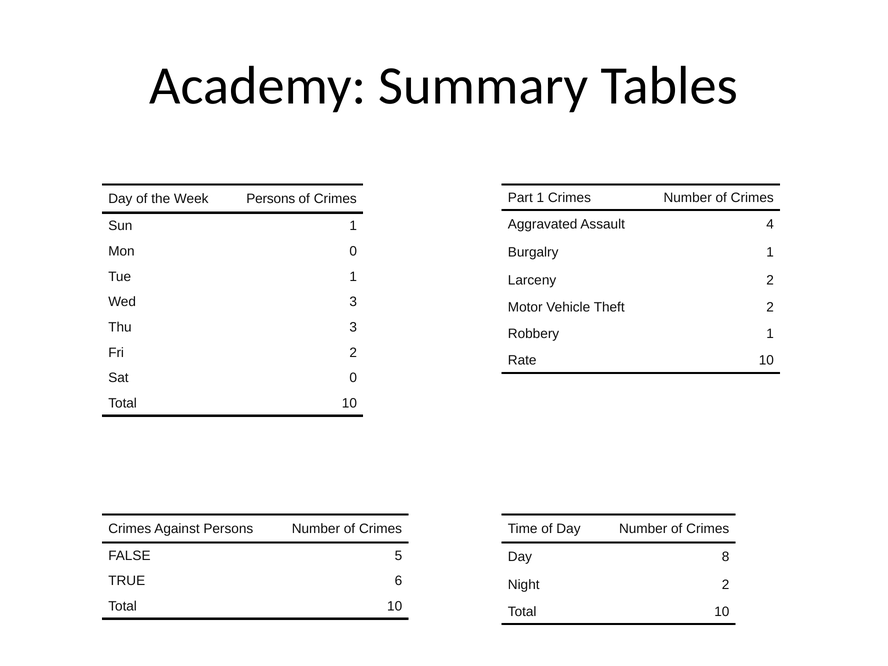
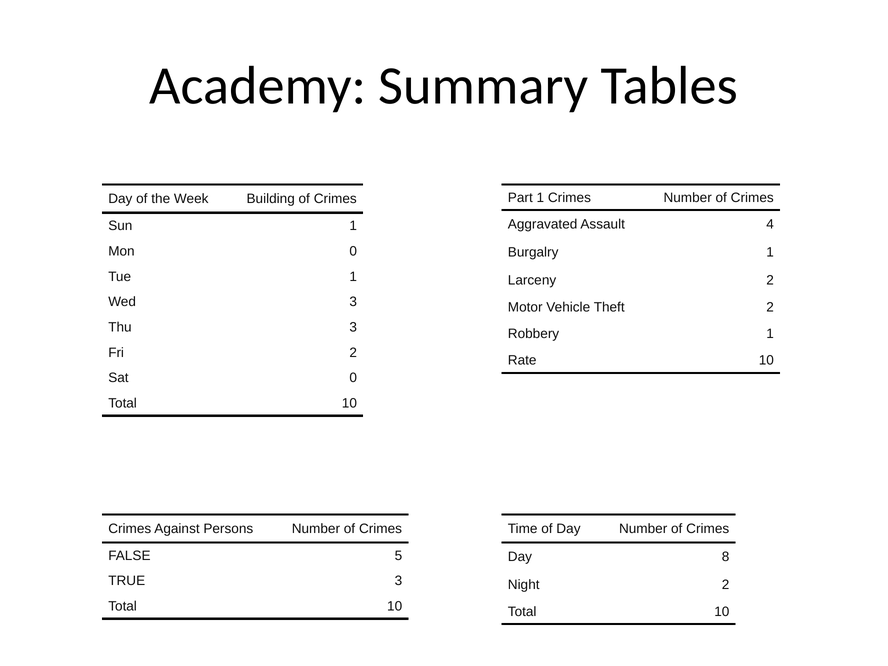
Week Persons: Persons -> Building (271, 199)
TRUE 6: 6 -> 3 (398, 581)
